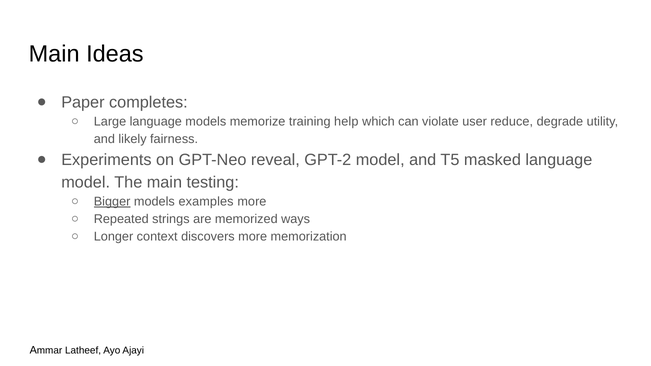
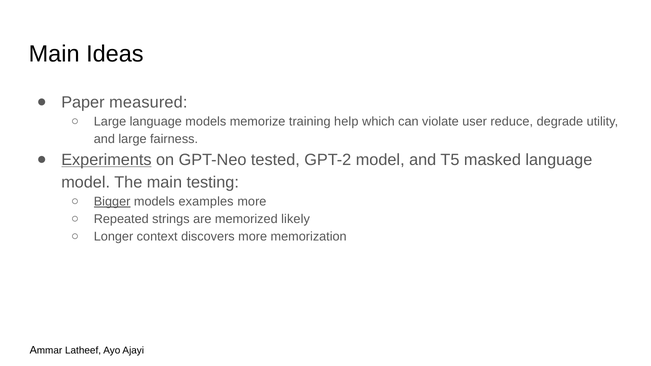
completes: completes -> measured (148, 102)
and likely: likely -> large (132, 139)
Experiments underline: none -> present (106, 160)
reveal: reveal -> tested (275, 160)
ways: ways -> likely (296, 219)
